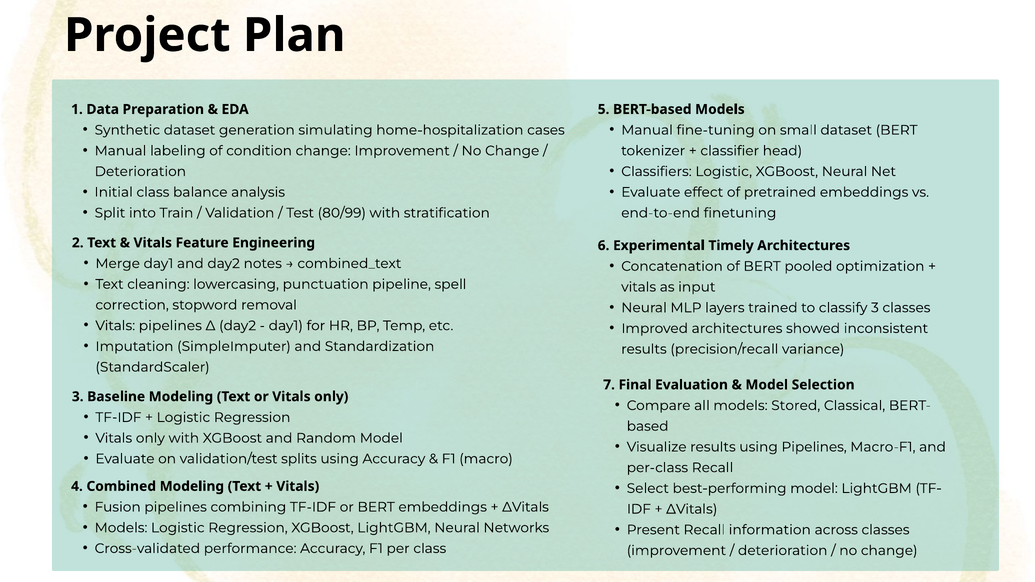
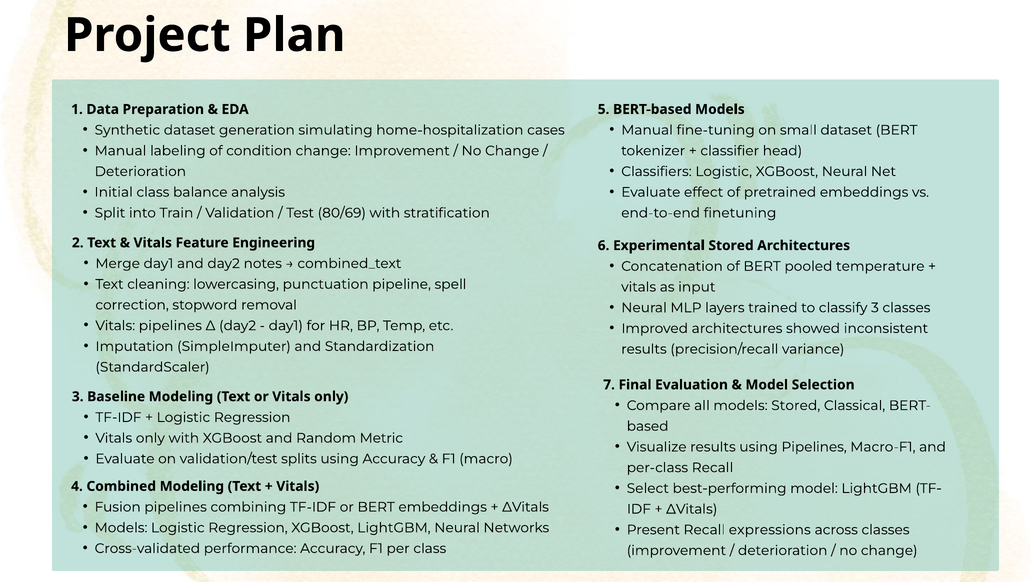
80/99: 80/99 -> 80/69 (342, 213)
Experimental Timely: Timely -> Stored (731, 246)
optimization: optimization -> temperature (880, 266)
Random Model: Model -> Metric (381, 438)
information: information -> expressions (770, 530)
